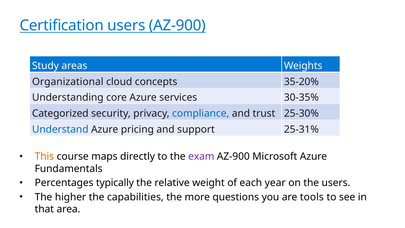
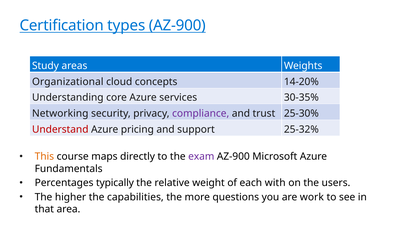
Certification users: users -> types (126, 25)
35-20%: 35-20% -> 14-20% (301, 82)
Categorized: Categorized -> Networking (60, 113)
compliance colour: blue -> purple (201, 113)
Understand colour: blue -> red (60, 129)
25-31%: 25-31% -> 25-32% (301, 129)
year: year -> with (275, 183)
tools: tools -> work (312, 197)
